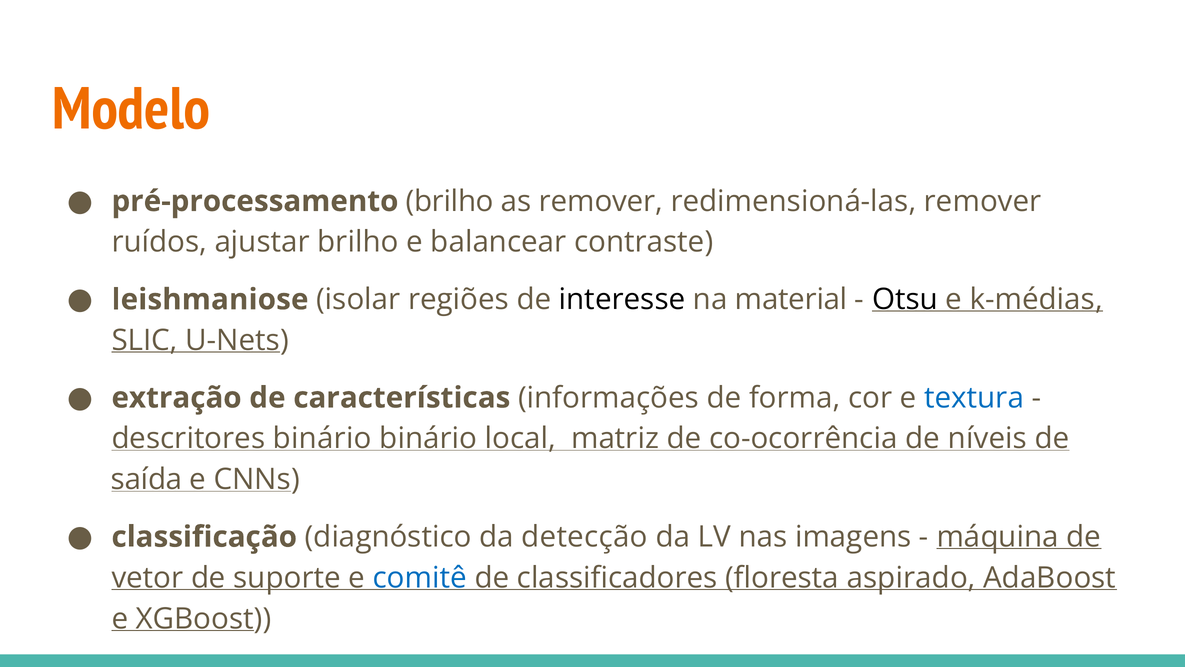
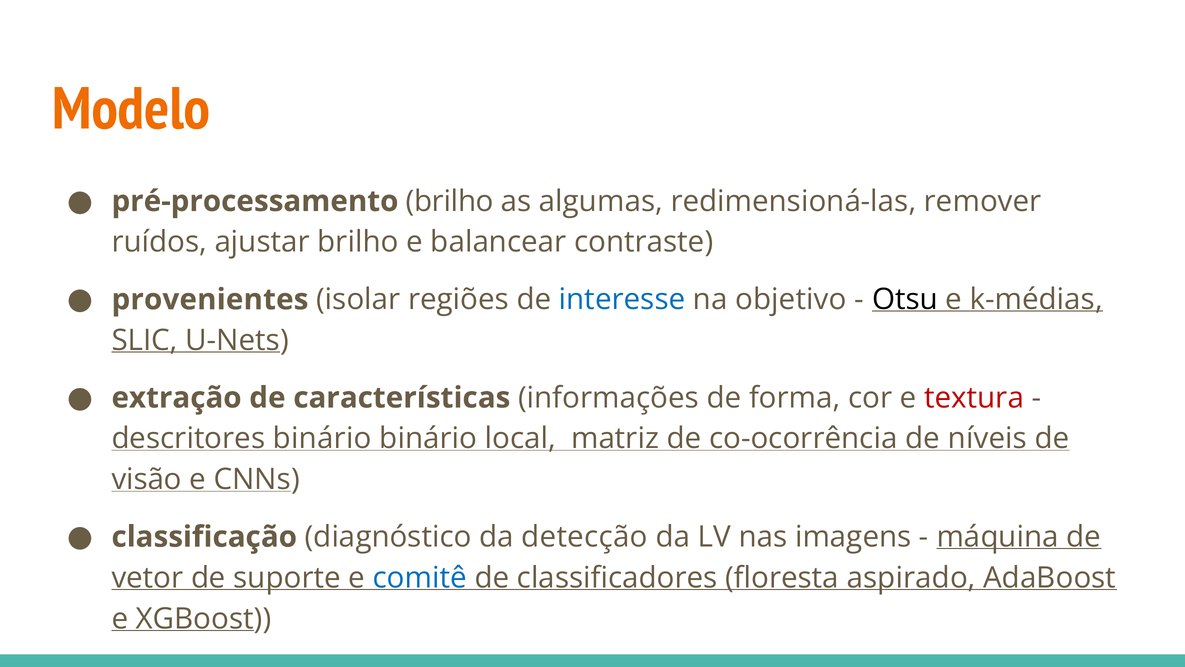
as remover: remover -> algumas (601, 201)
leishmaniose: leishmaniose -> provenientes (210, 299)
interesse colour: black -> blue (622, 299)
material: material -> objetivo (791, 299)
textura colour: blue -> red (974, 398)
saída: saída -> visão (147, 479)
